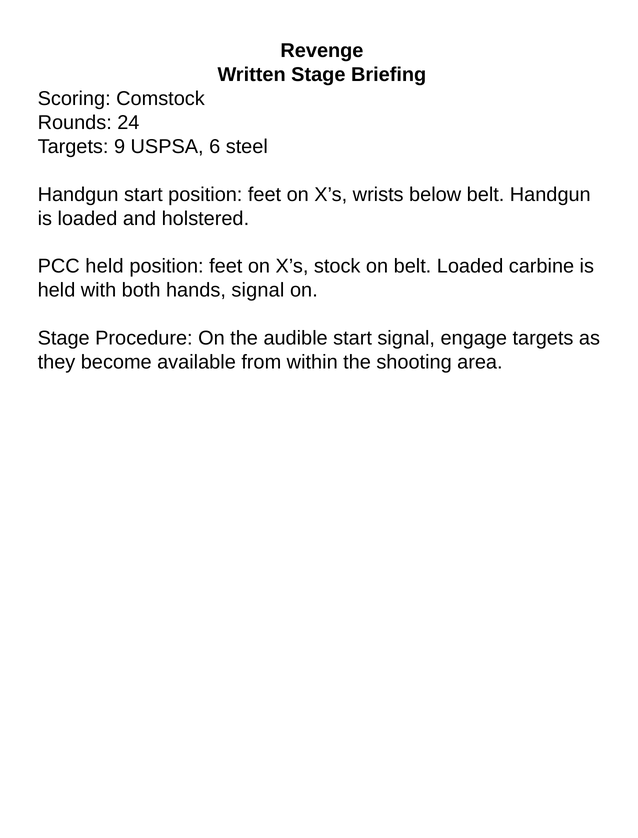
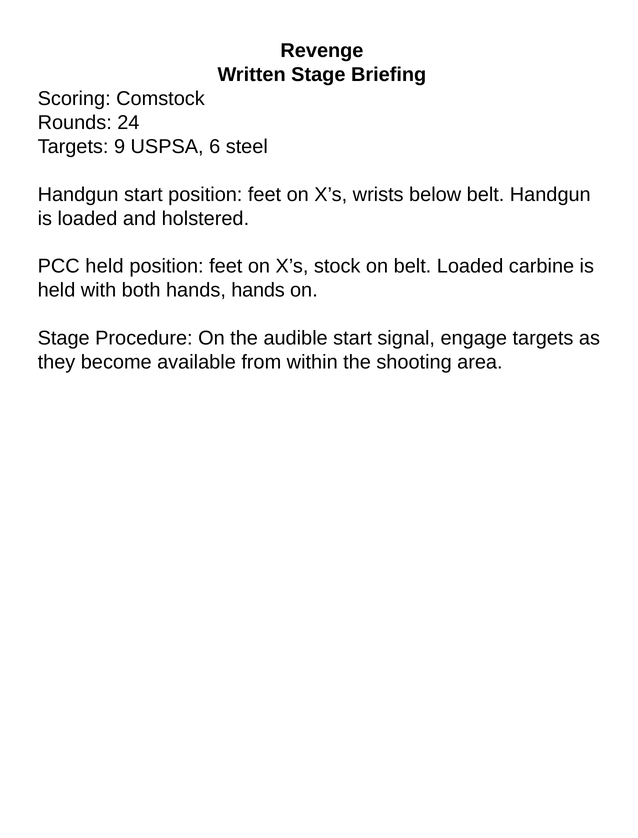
hands signal: signal -> hands (258, 290)
